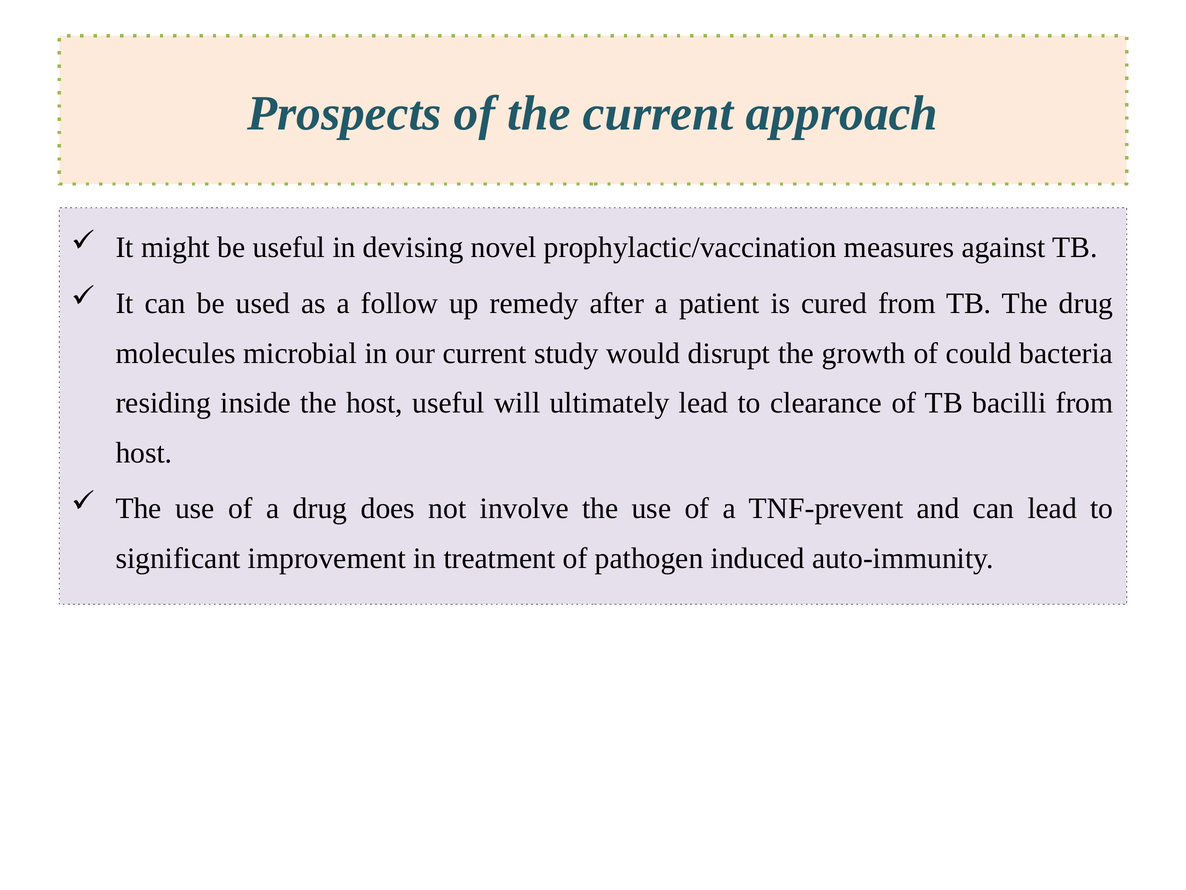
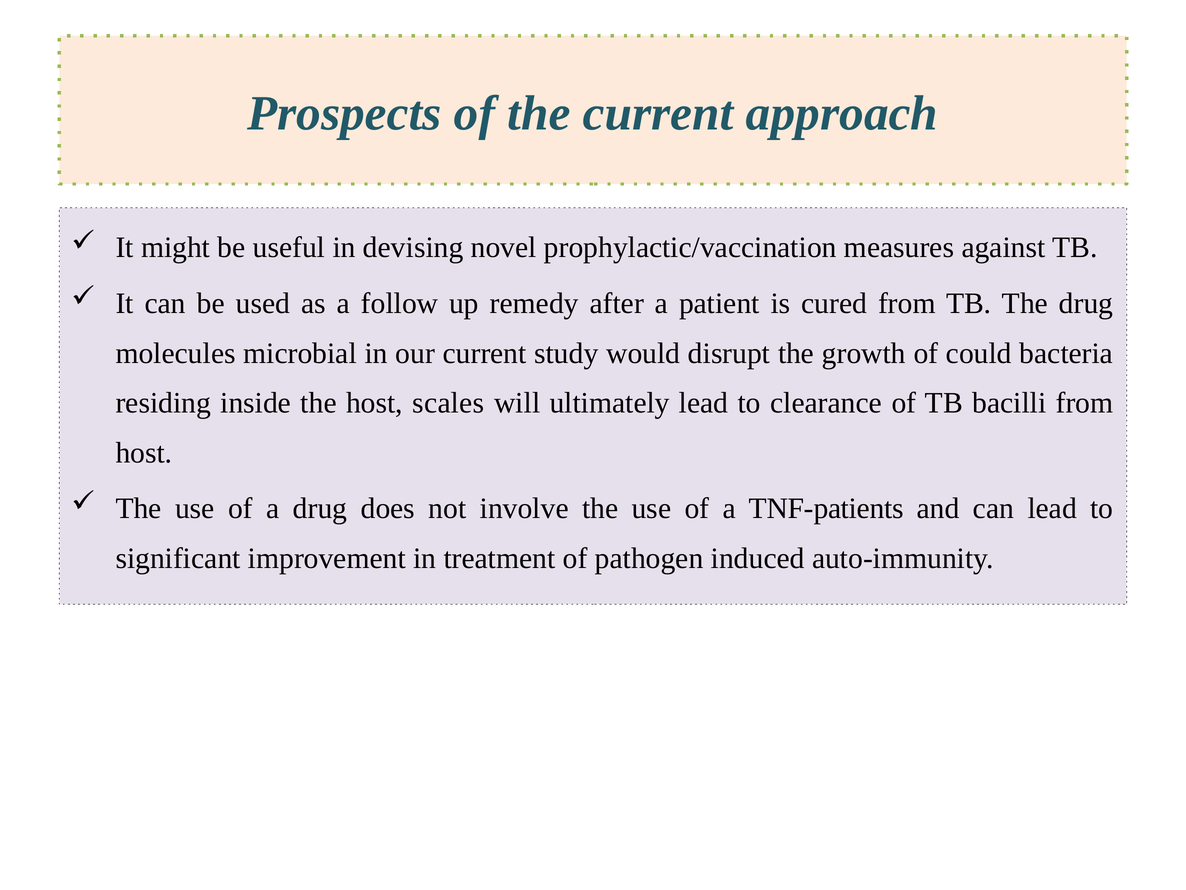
host useful: useful -> scales (448, 403)
TNF-prevent: TNF-prevent -> TNF-patients (826, 508)
